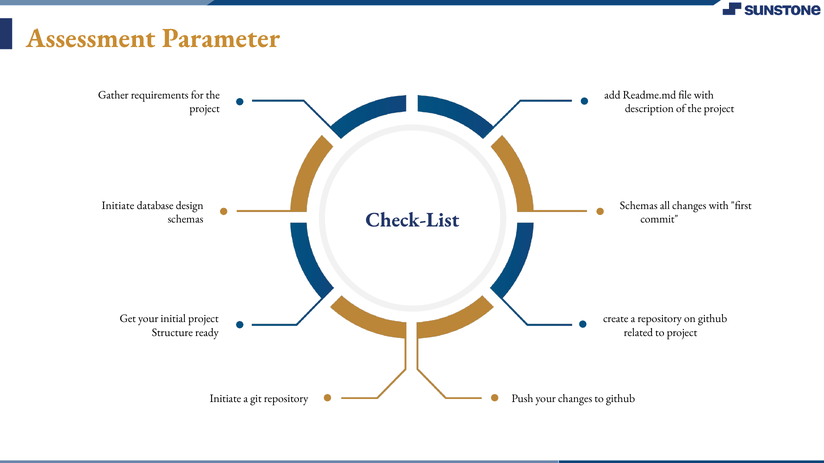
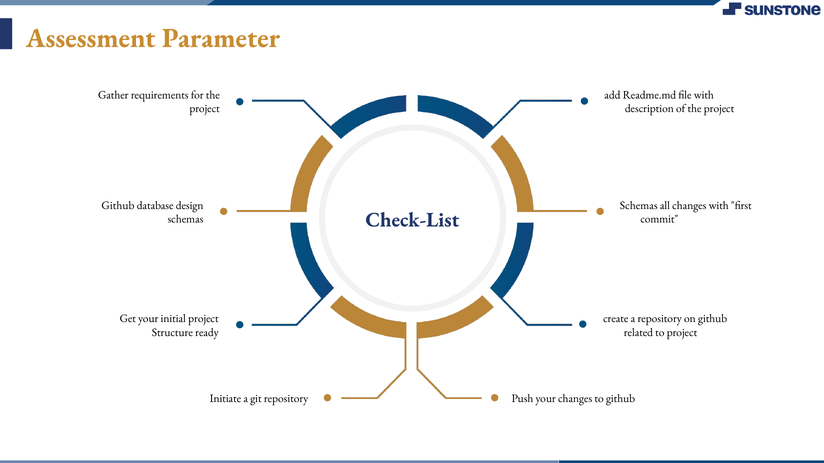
Initiate: Initiate -> Github (118, 205)
